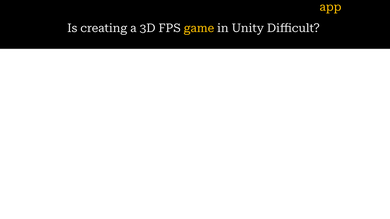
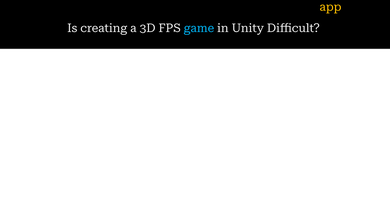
game colour: yellow -> light blue (199, 28)
